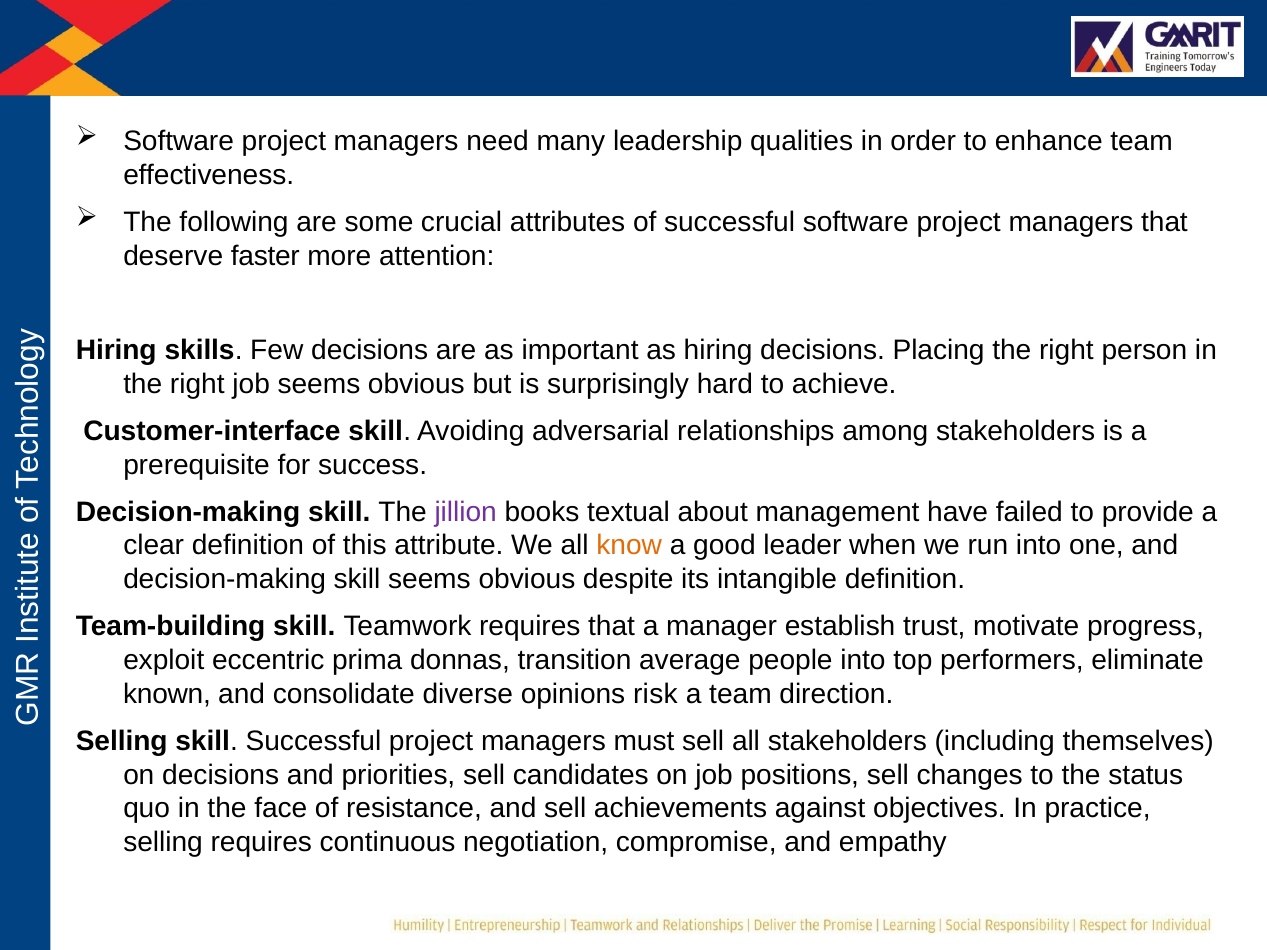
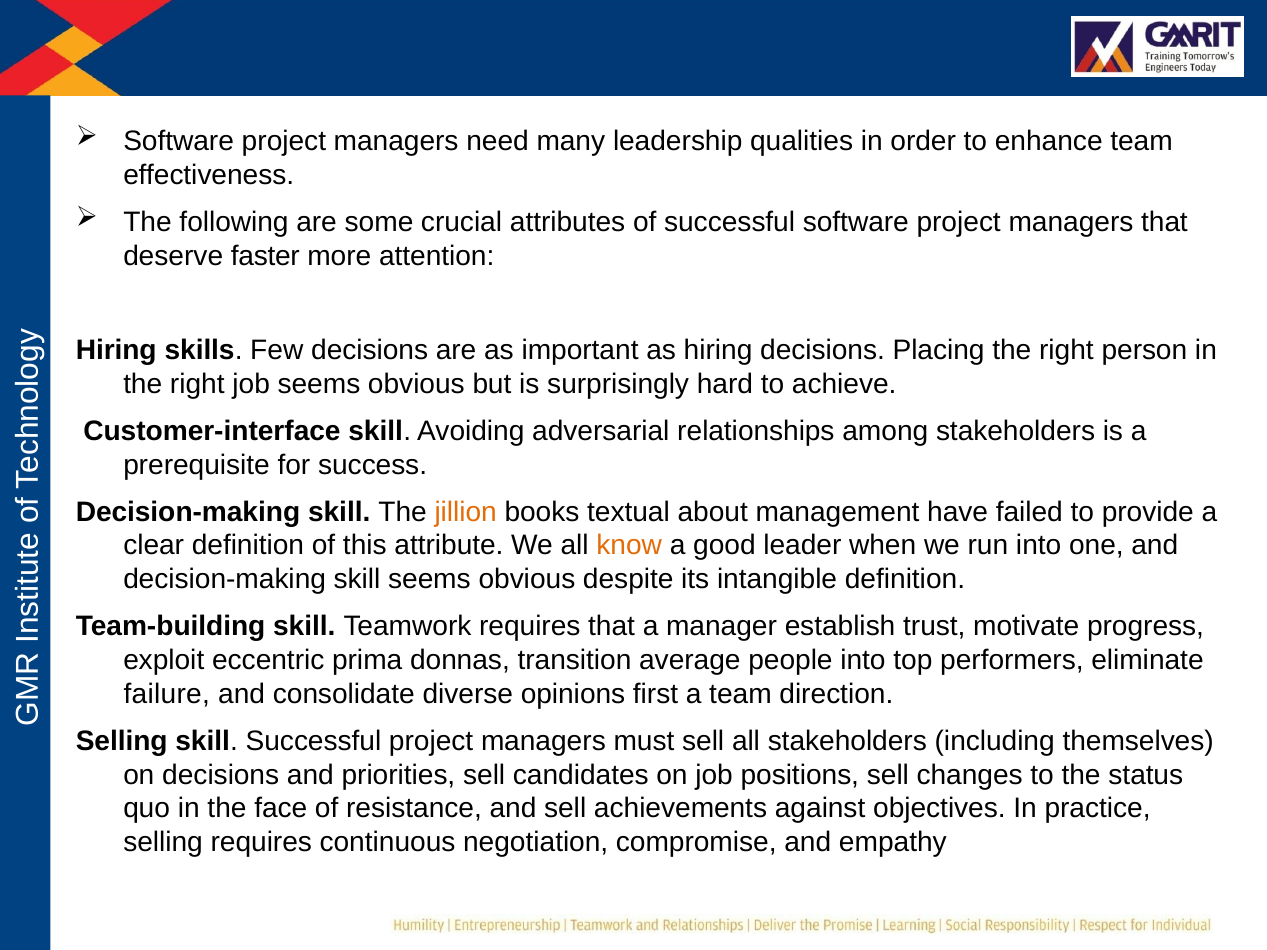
jillion colour: purple -> orange (466, 512)
known: known -> failure (167, 694)
risk: risk -> first (656, 694)
